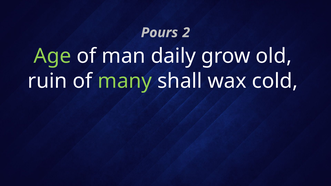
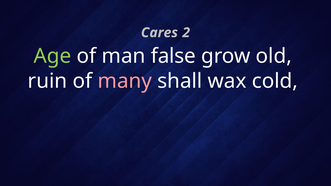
Pours: Pours -> Cares (159, 33)
daily: daily -> false (173, 56)
many colour: light green -> pink (125, 81)
